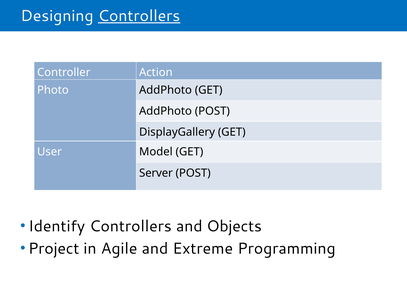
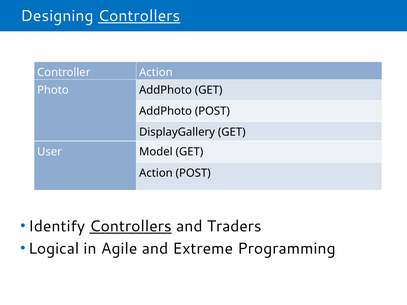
Server: Server -> Action (156, 173)
Controllers underline: none -> present (131, 226)
Objects: Objects -> Traders (234, 226)
Project: Project -> Logical (54, 249)
